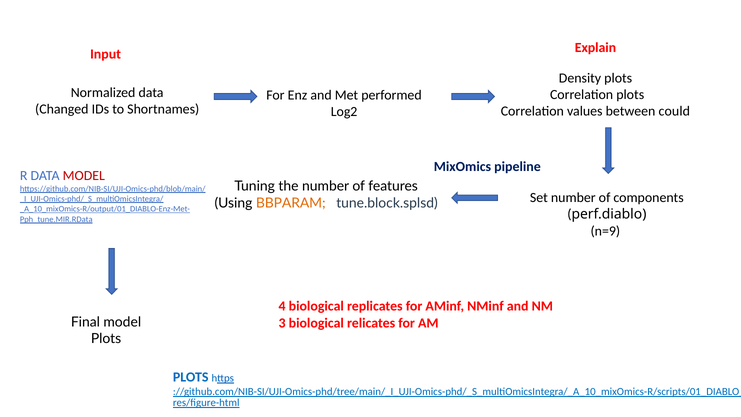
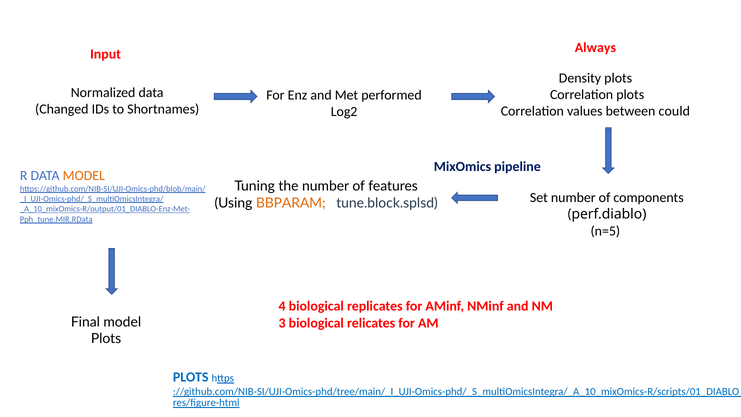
Explain: Explain -> Always (595, 48)
MODEL colour: red -> orange (84, 176)
n=9: n=9 -> n=5 (605, 231)
